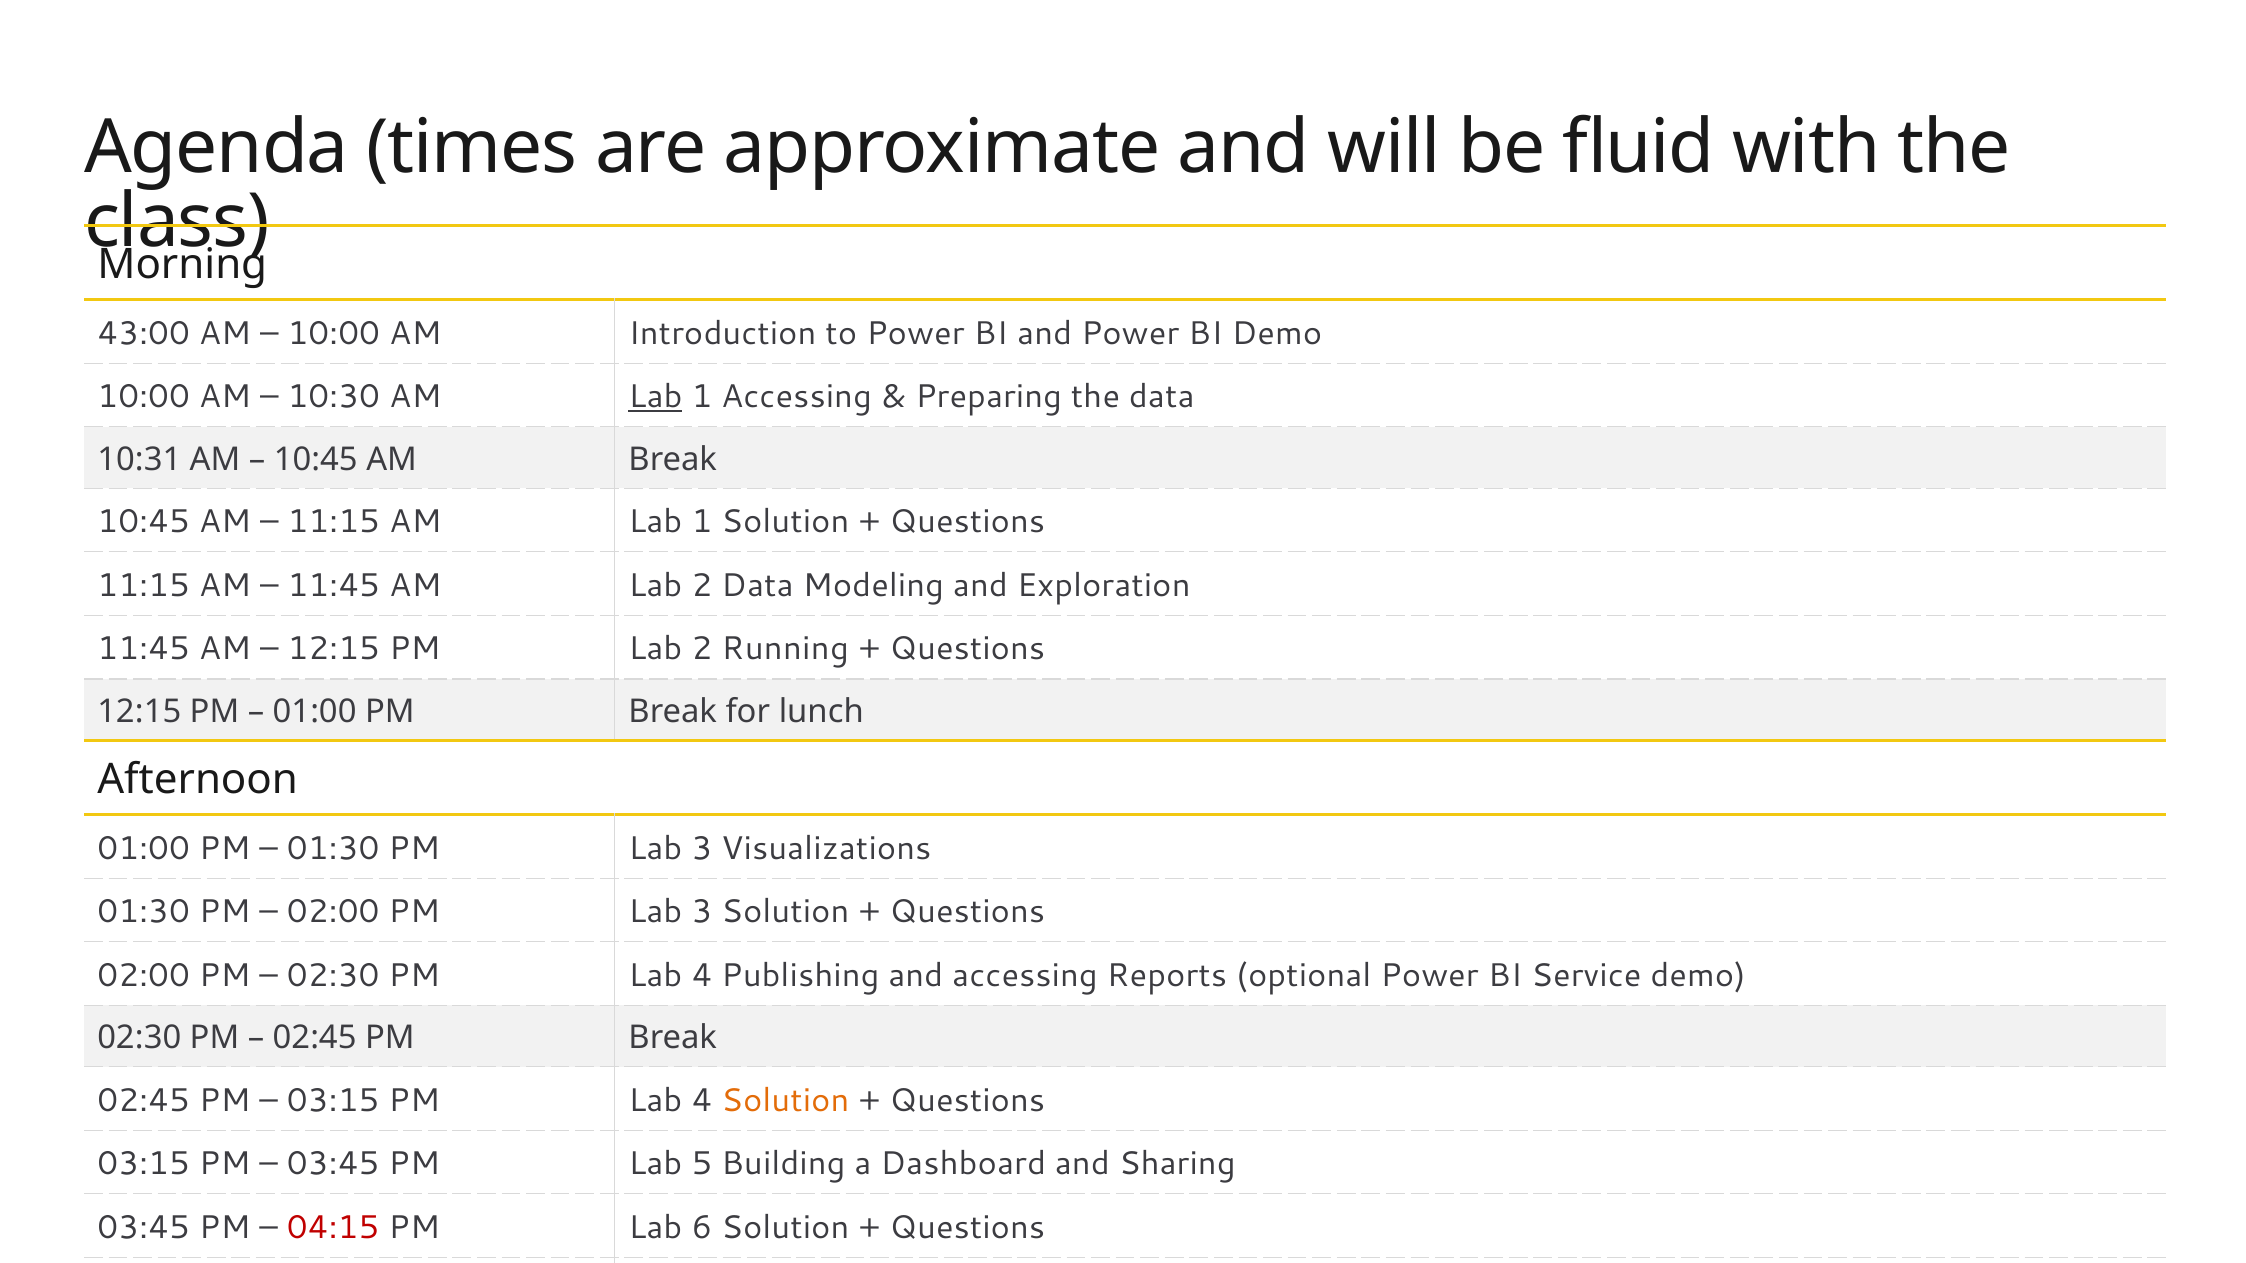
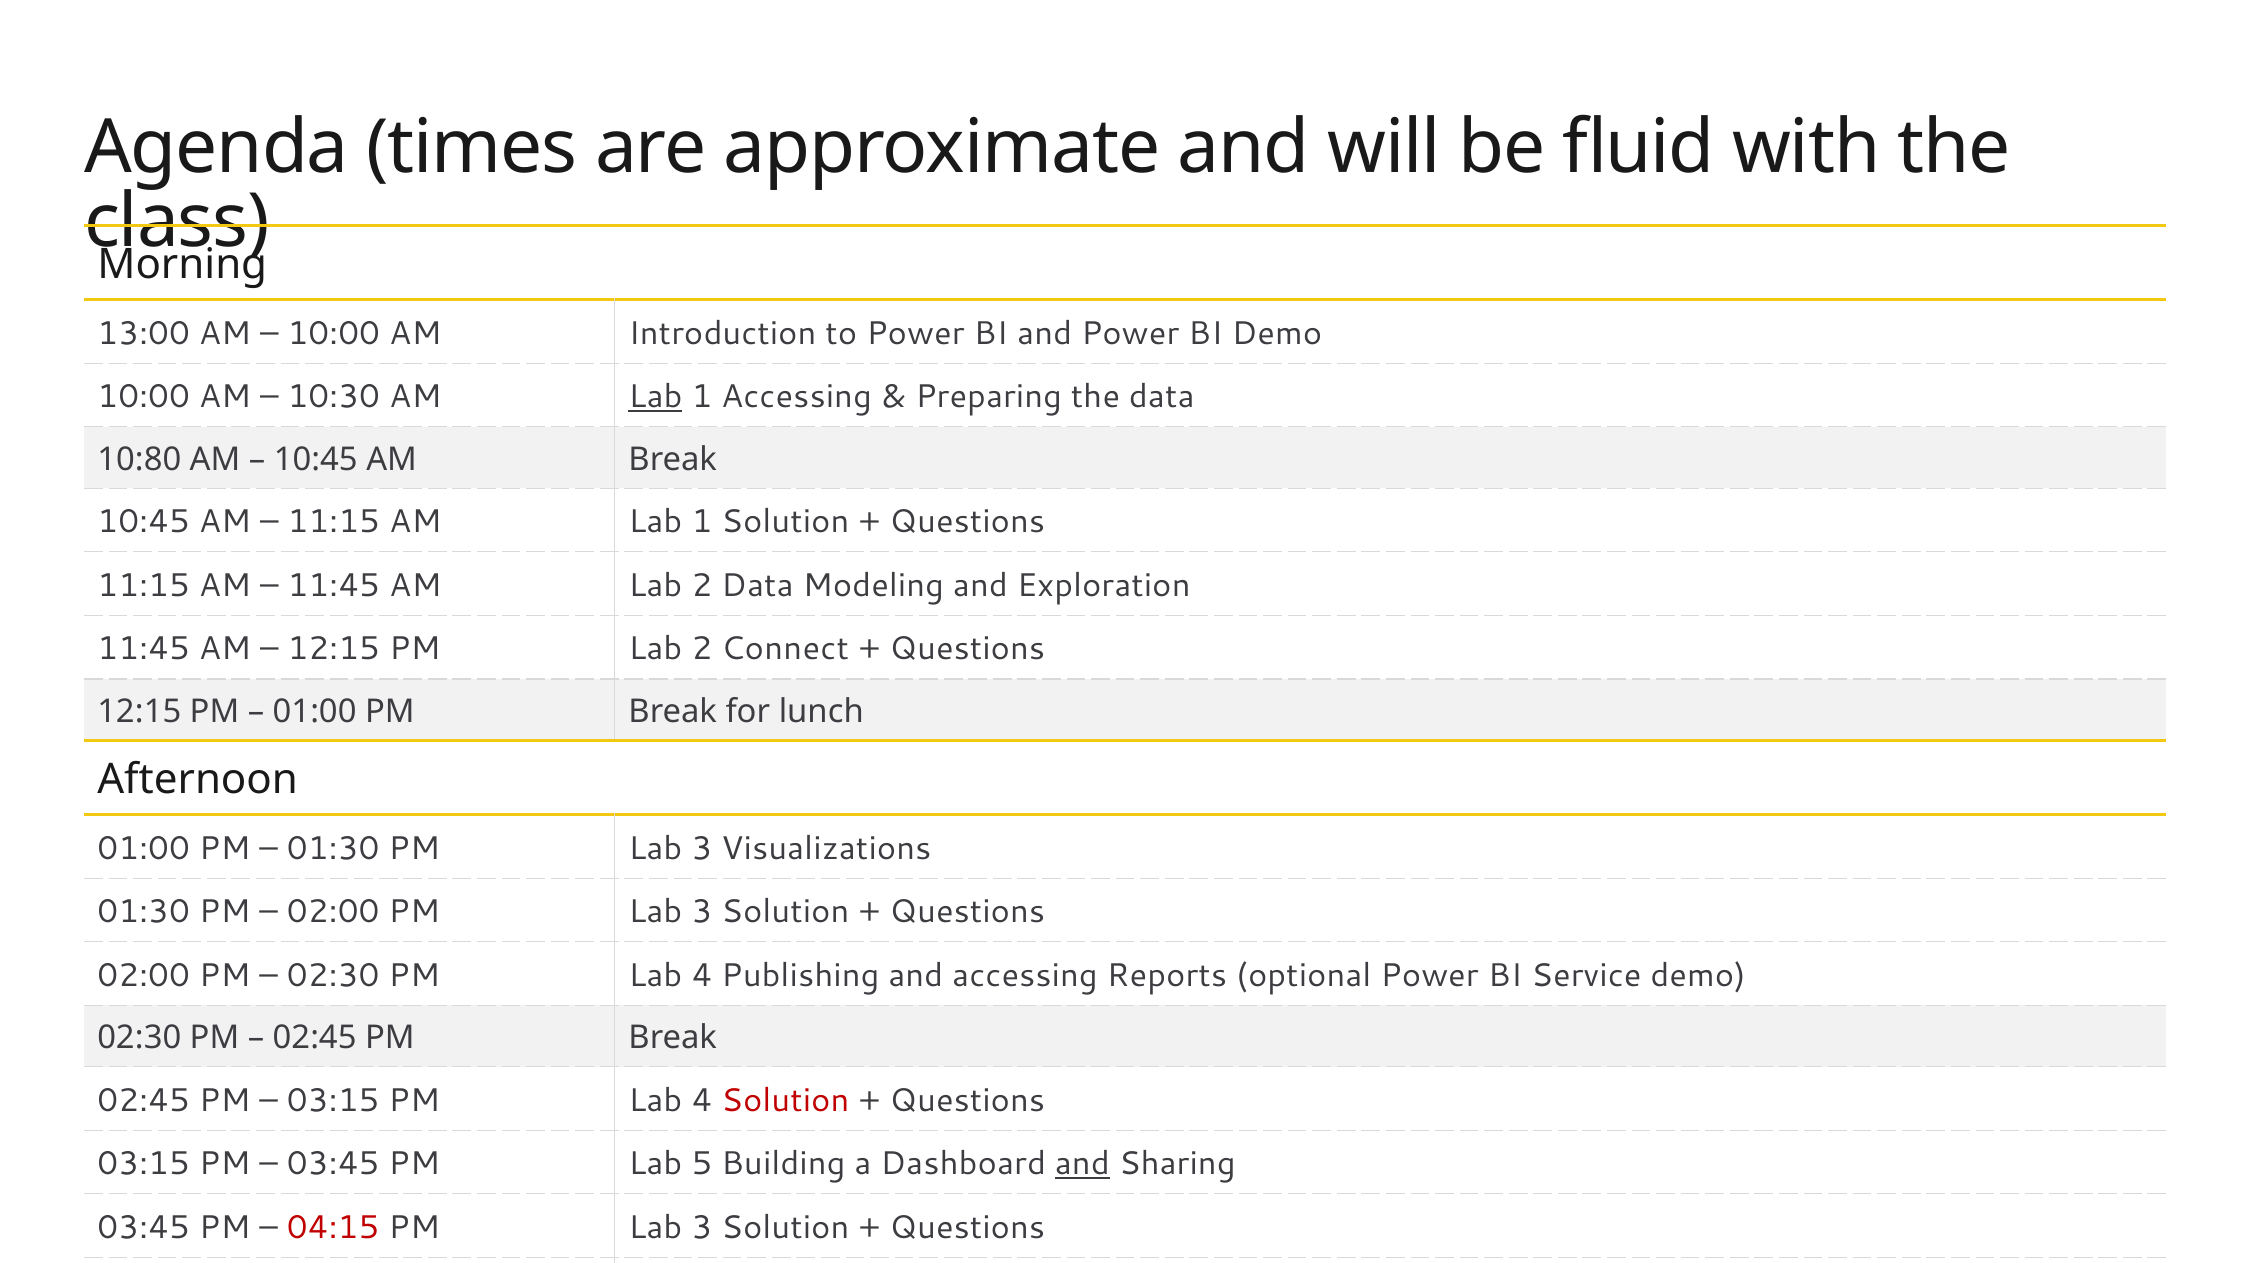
43:00: 43:00 -> 13:00 (144, 334)
10:31: 10:31 -> 10:80 (139, 460)
Running: Running -> Connect (785, 649)
Solution colour: orange -> red (785, 1101)
and underline: none -> present (1082, 1164)
6: 6 -> 3 (702, 1228)
